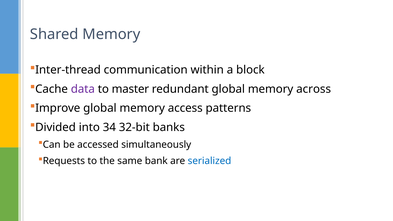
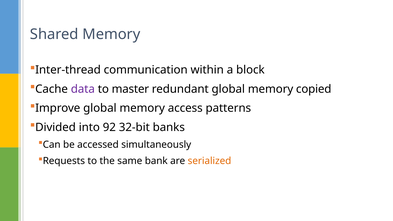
across: across -> copied (314, 89)
34: 34 -> 92 (109, 127)
serialized colour: blue -> orange (209, 161)
